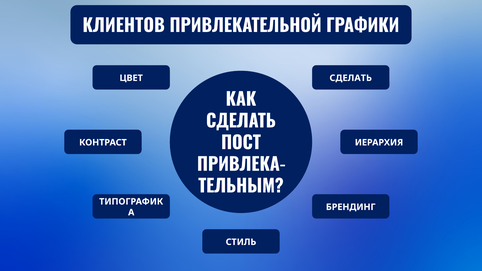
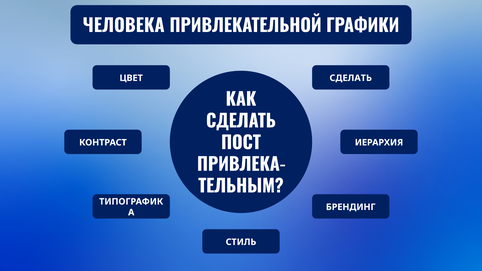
КЛИЕНТОВ: КЛИЕНТОВ -> ЧЕЛОВЕКА (124, 26)
